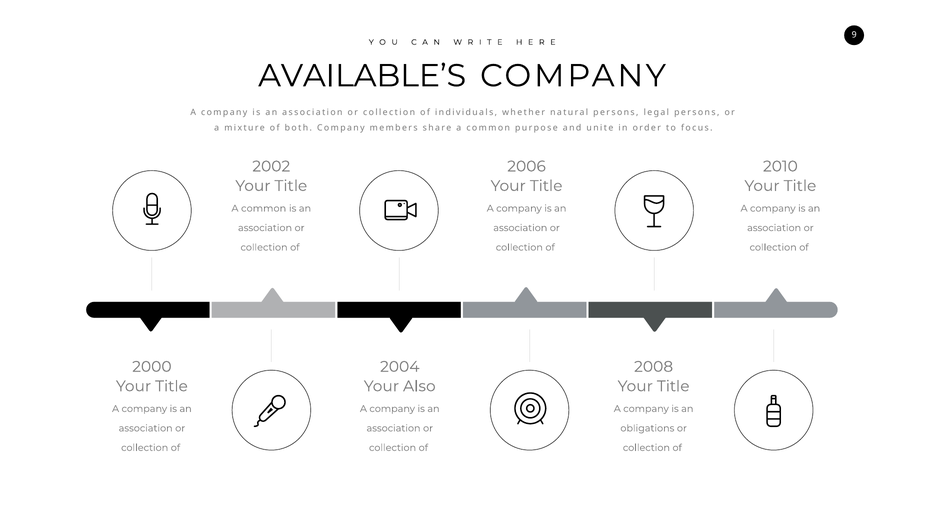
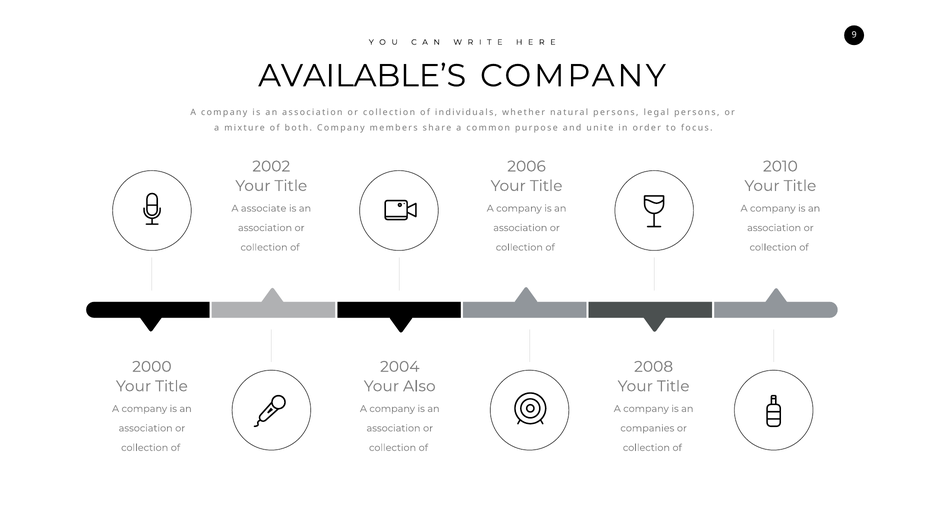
common: common -> associate (264, 209)
obligations: obligations -> companies (647, 429)
